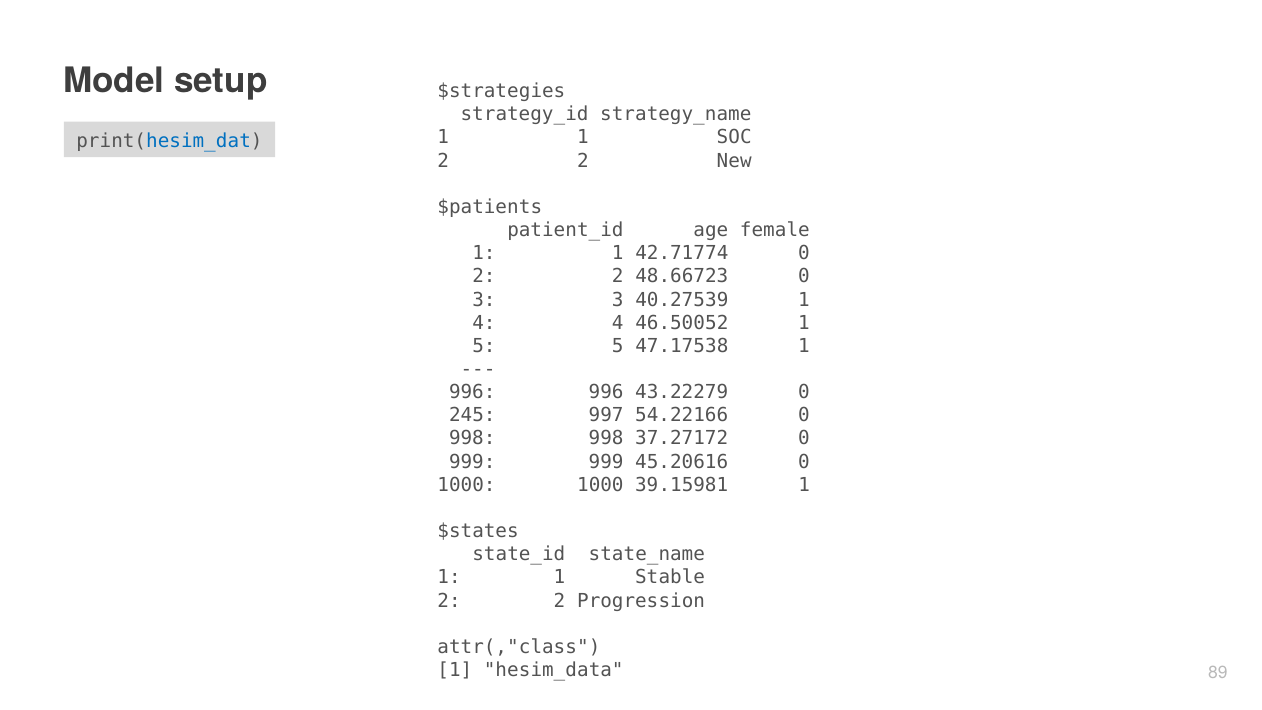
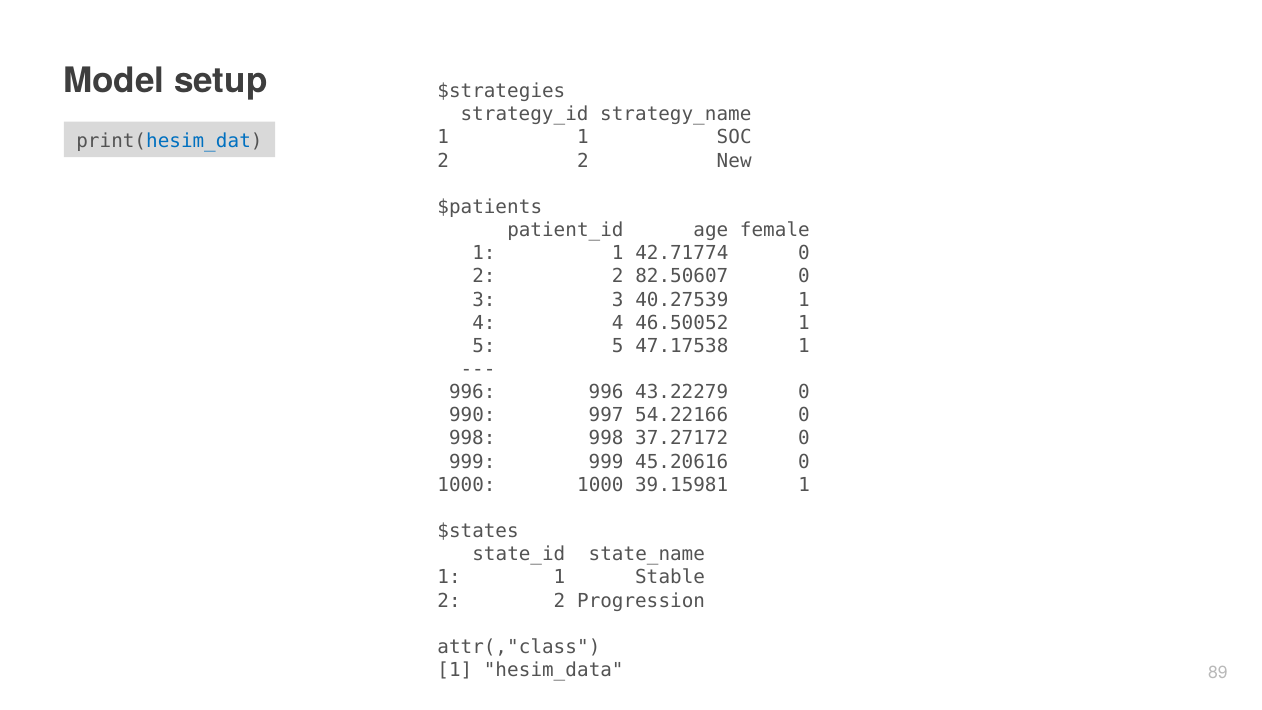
48.66723: 48.66723 -> 82.50607 (682, 276)
245: 245 -> 990 (472, 415)
